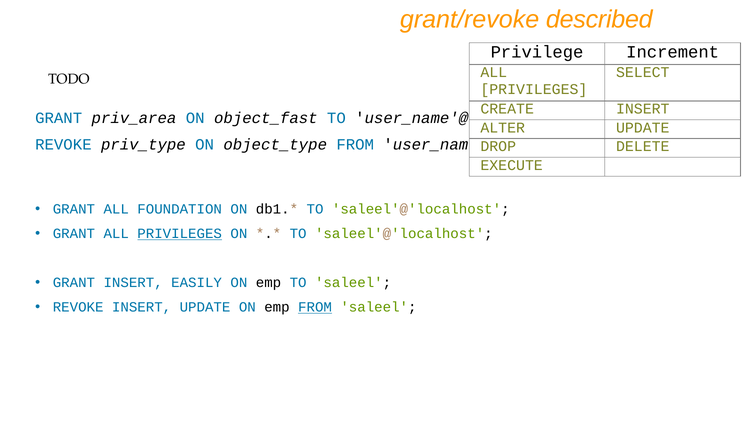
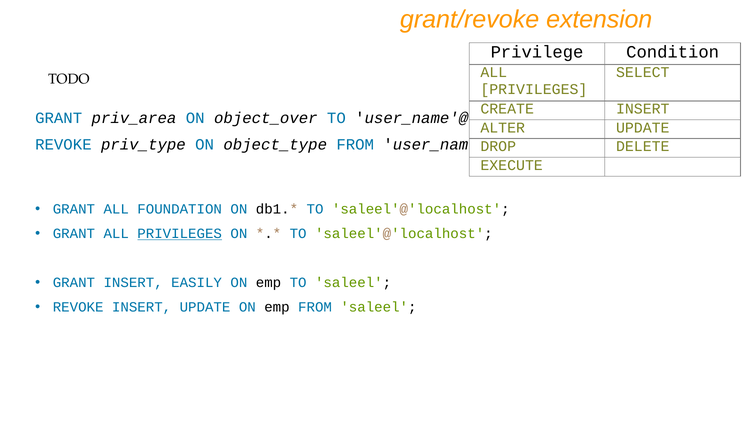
described: described -> extension (599, 20)
Increment: Increment -> Condition (673, 52)
object_fast: object_fast -> object_over (266, 118)
FROM underline: present -> none (315, 307)
